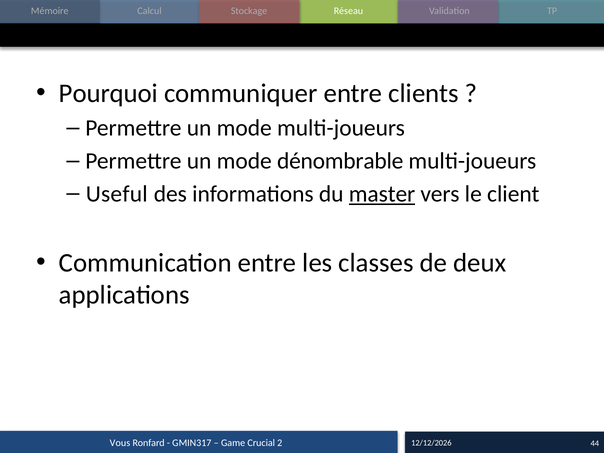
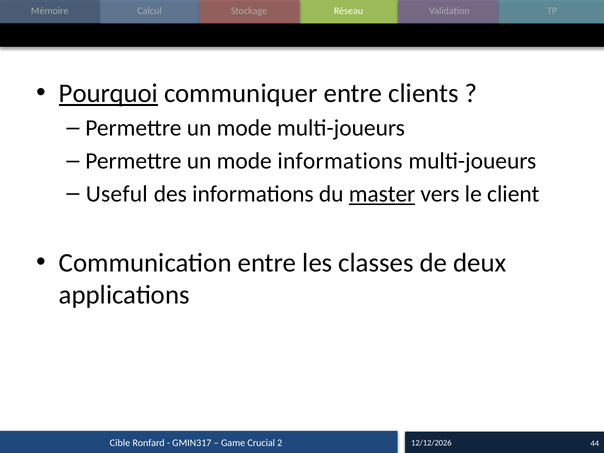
Pourquoi underline: none -> present (108, 93)
mode dénombrable: dénombrable -> informations (340, 161)
Vous: Vous -> Cible (120, 443)
